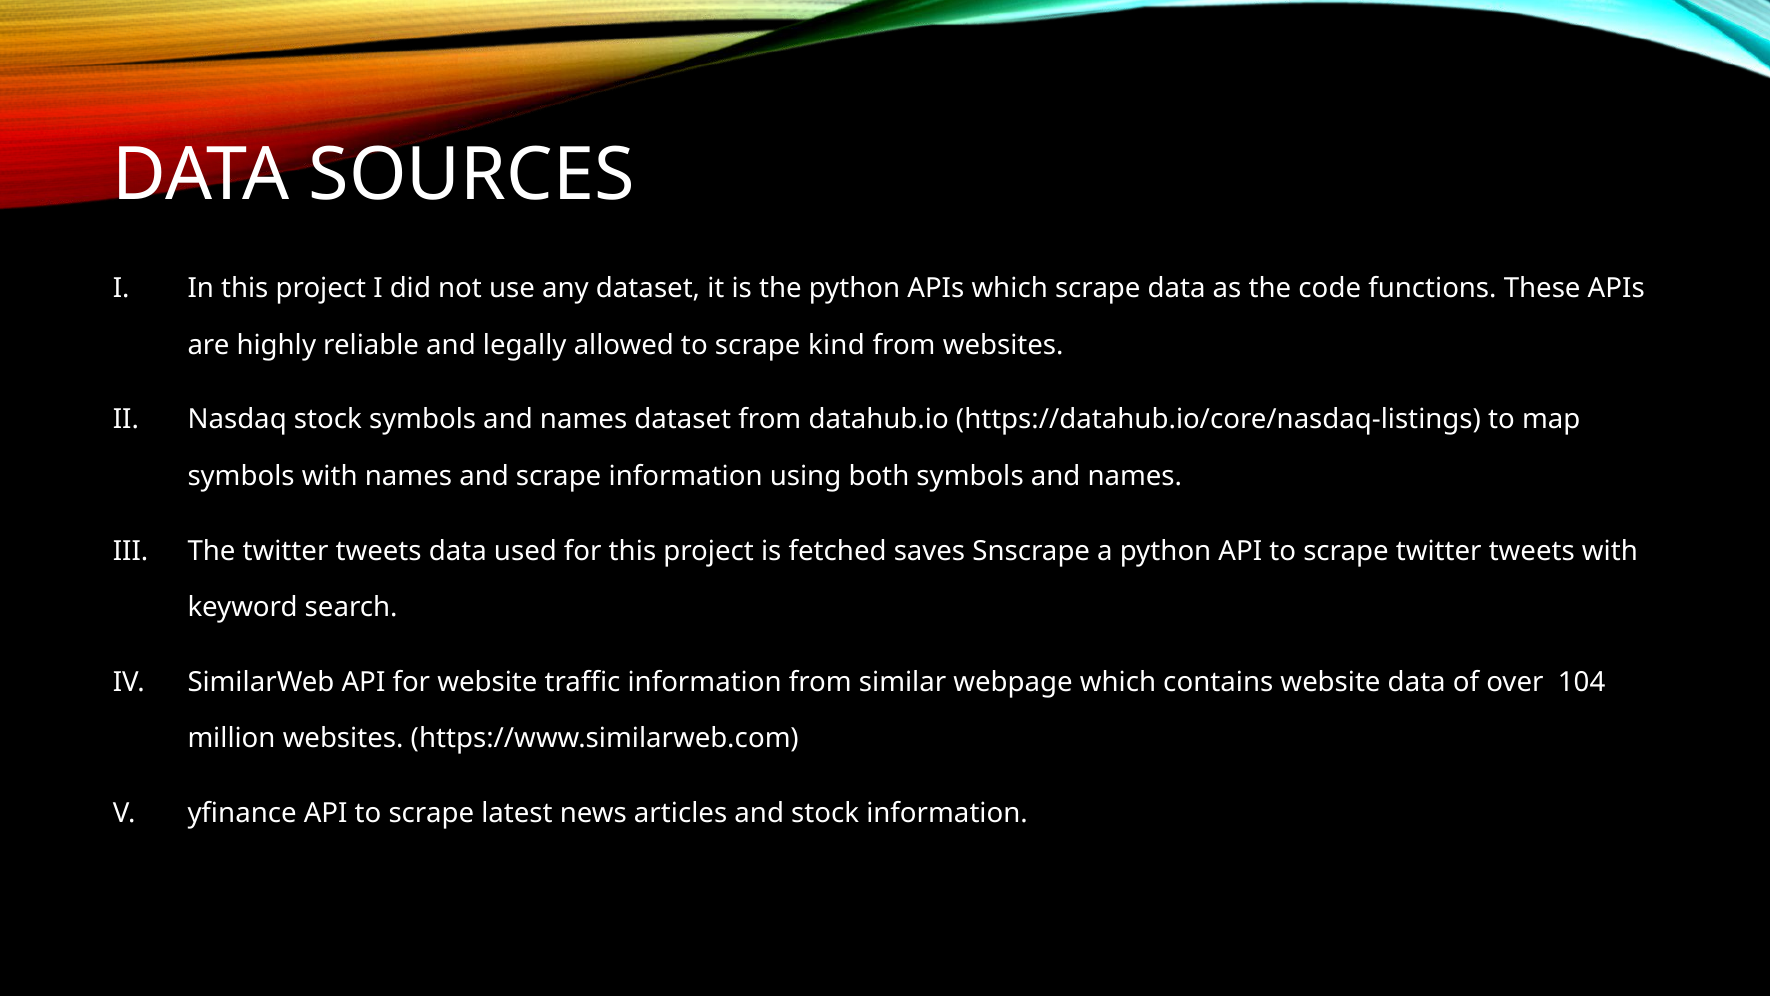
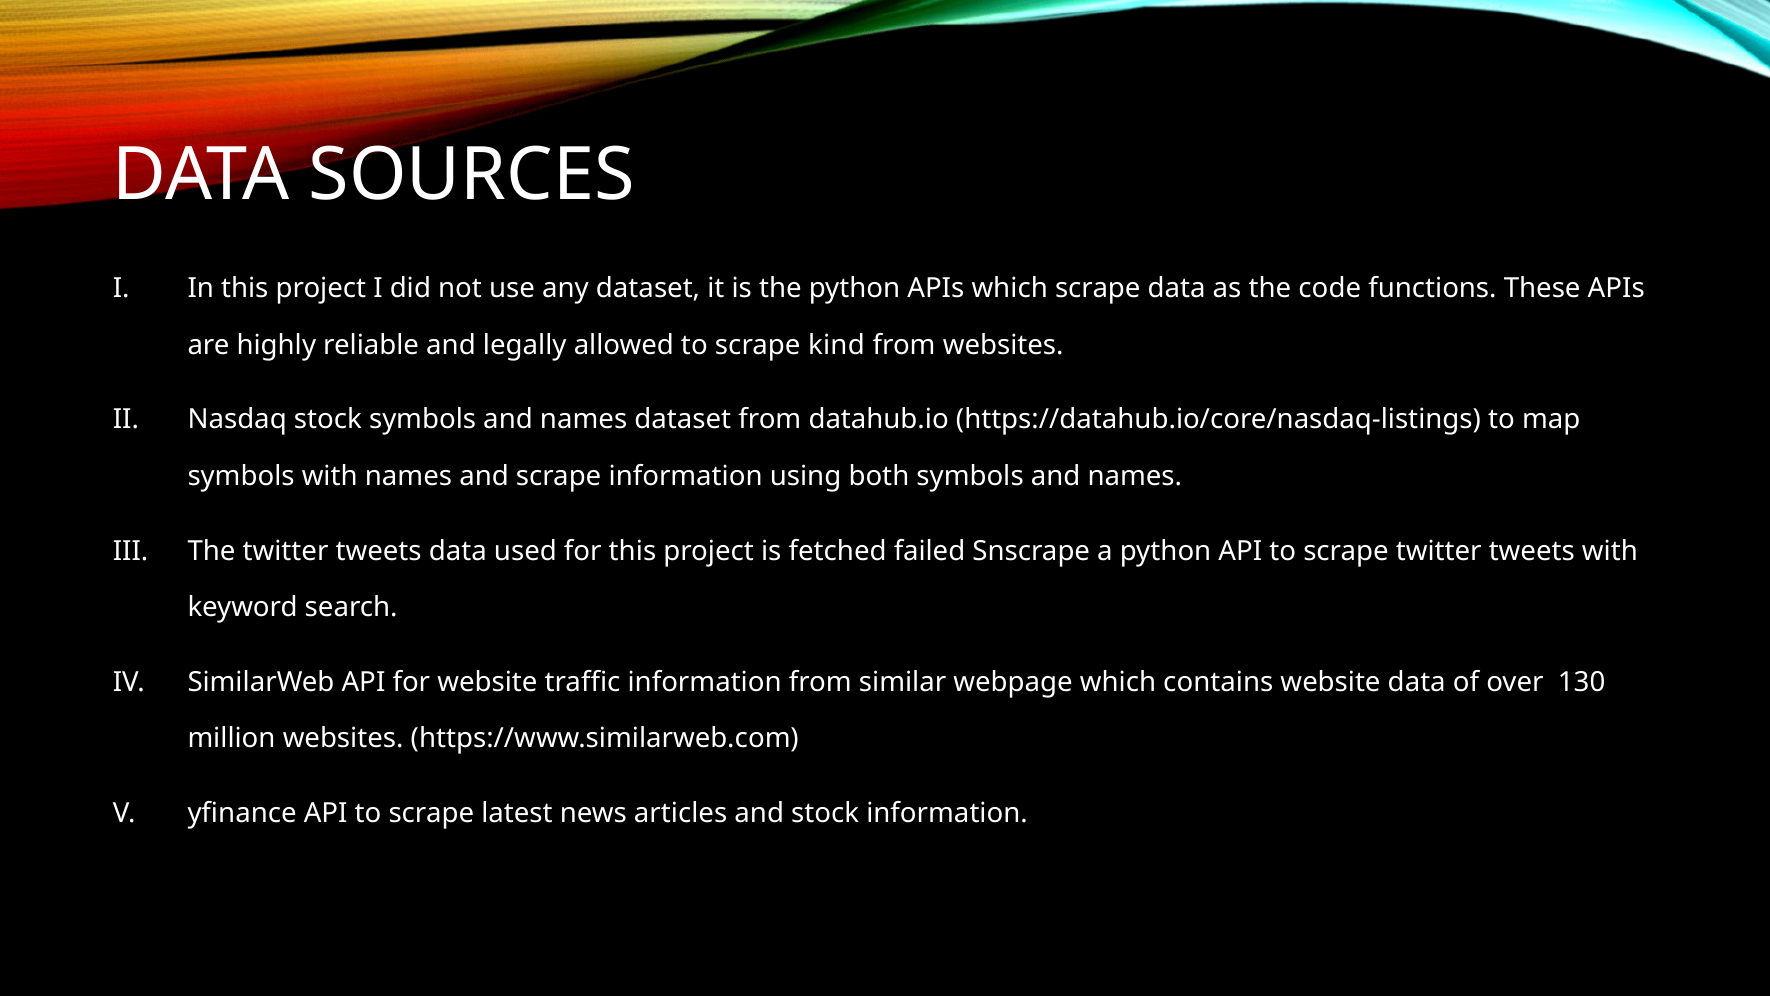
saves: saves -> failed (930, 551)
104: 104 -> 130 (1582, 682)
